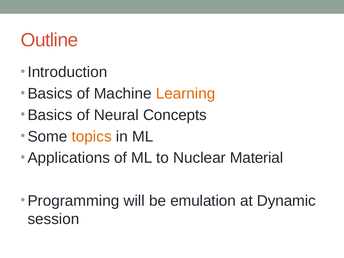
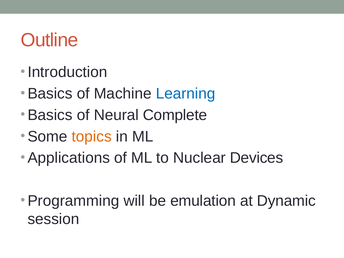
Learning colour: orange -> blue (186, 94)
Concepts: Concepts -> Complete (175, 115)
Material: Material -> Devices (257, 158)
